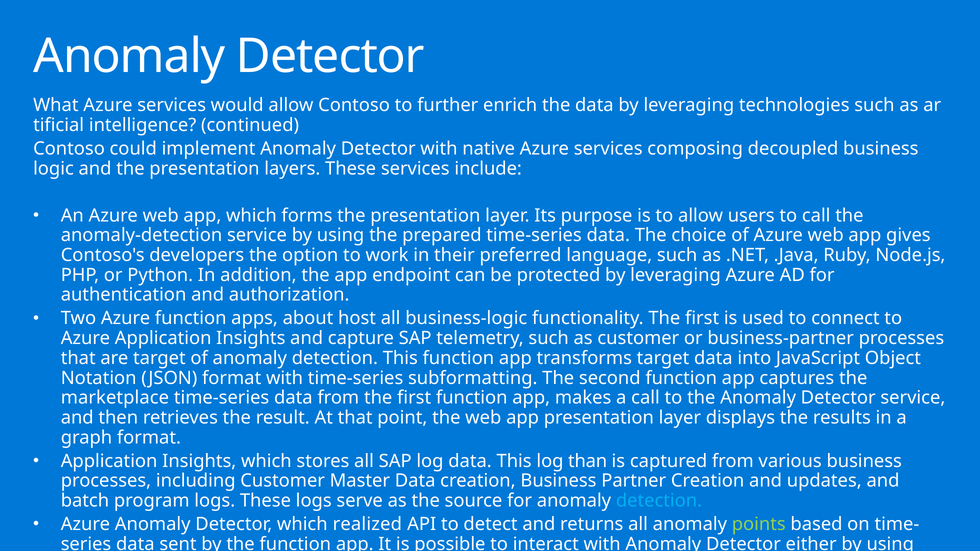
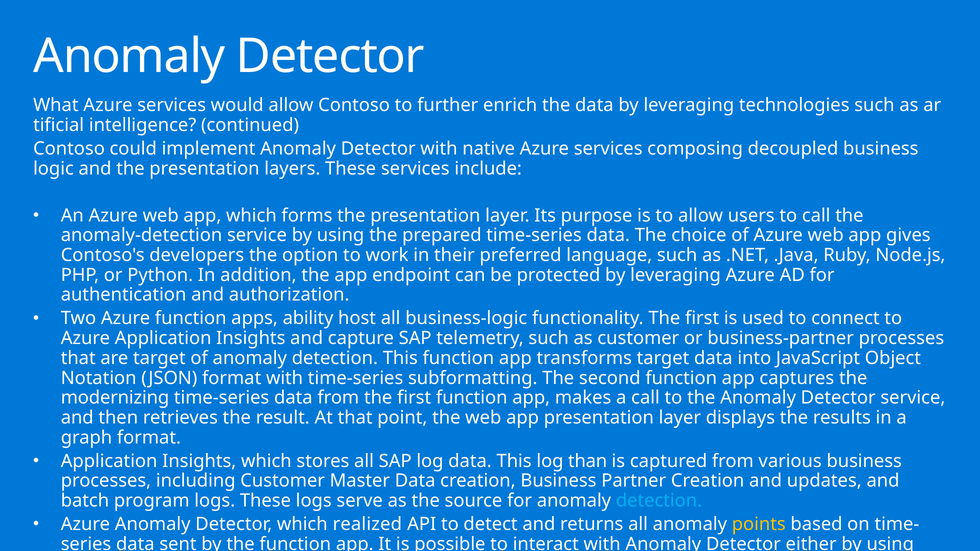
about: about -> ability (308, 319)
marketplace: marketplace -> modernizing (115, 398)
points colour: light green -> yellow (759, 524)
